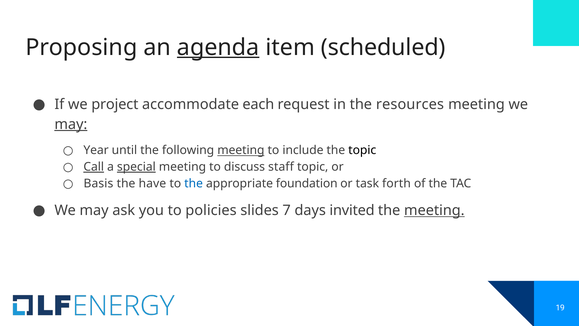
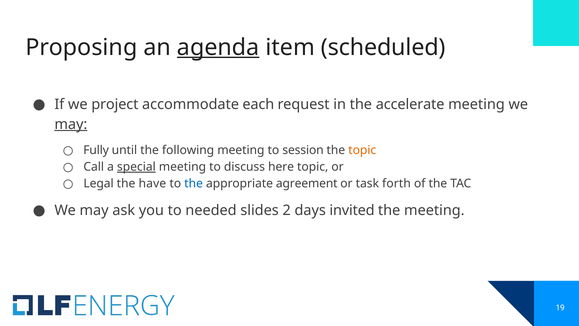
resources: resources -> accelerate (410, 104)
Year: Year -> Fully (96, 150)
meeting underline: present -> none (241, 150)
include: include -> session (303, 150)
topic colour: black -> orange (362, 150)
Call underline: present -> none (94, 167)
staff: staff -> here (281, 167)
Basis: Basis -> Legal (99, 183)
foundation: foundation -> agreement (307, 183)
policies: policies -> needed (211, 210)
7: 7 -> 2 (287, 210)
meeting underline: present -> none (434, 210)
